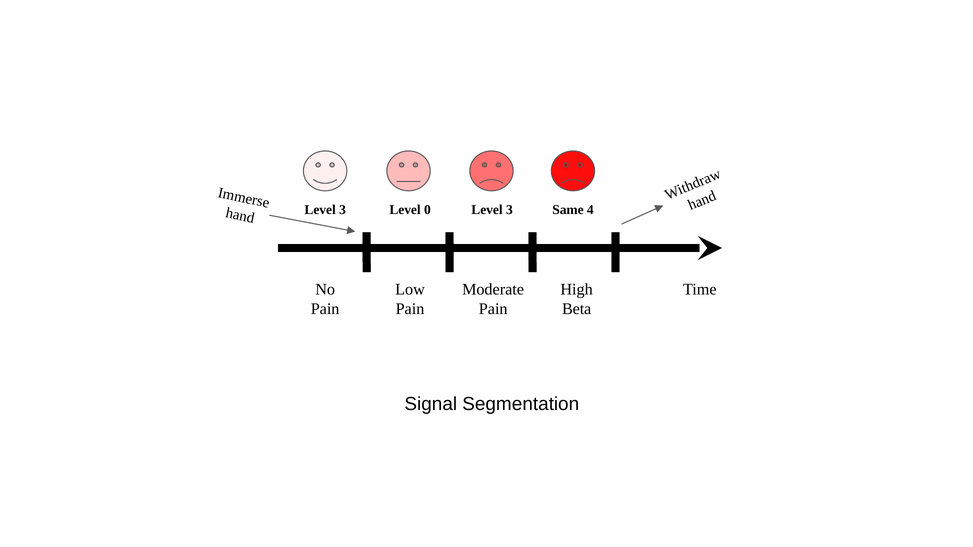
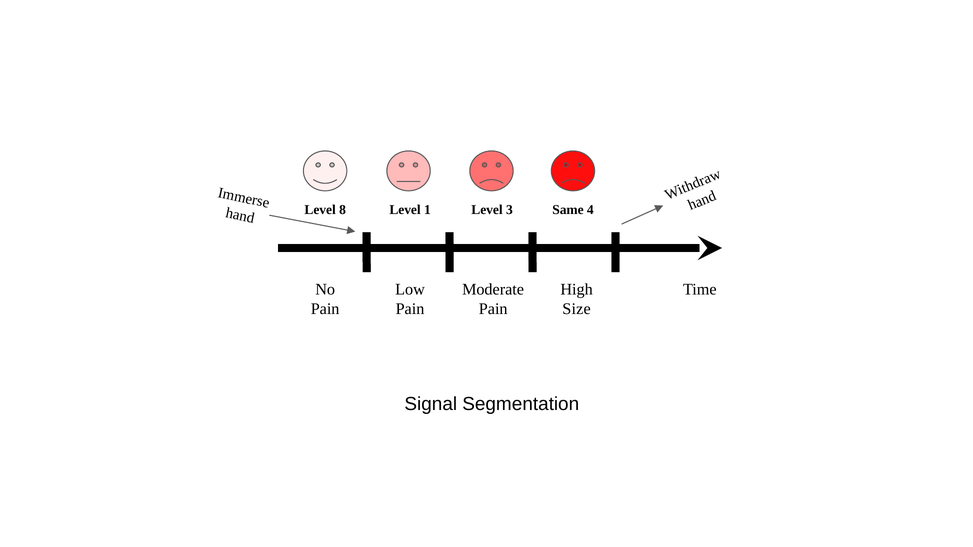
3: 3 -> 8 (343, 210)
0: 0 -> 1 (427, 210)
Beta: Beta -> Size (577, 309)
